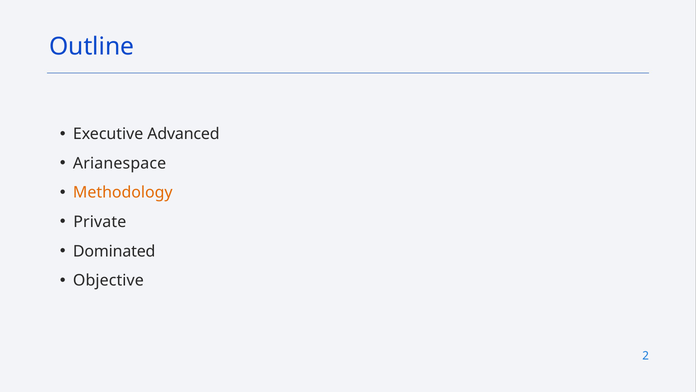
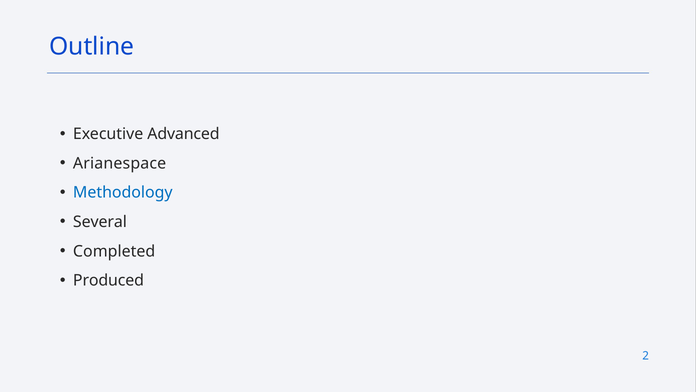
Methodology colour: orange -> blue (123, 192)
Private: Private -> Several (100, 222)
Dominated: Dominated -> Completed (114, 251)
Objective: Objective -> Produced (109, 280)
